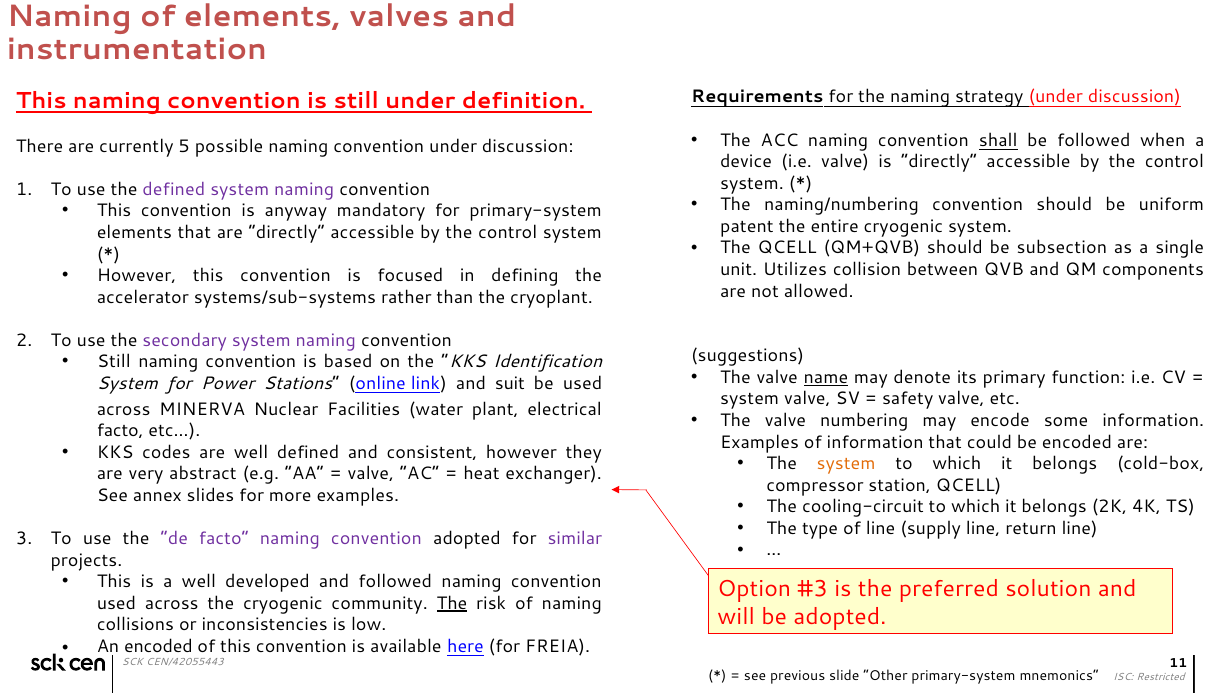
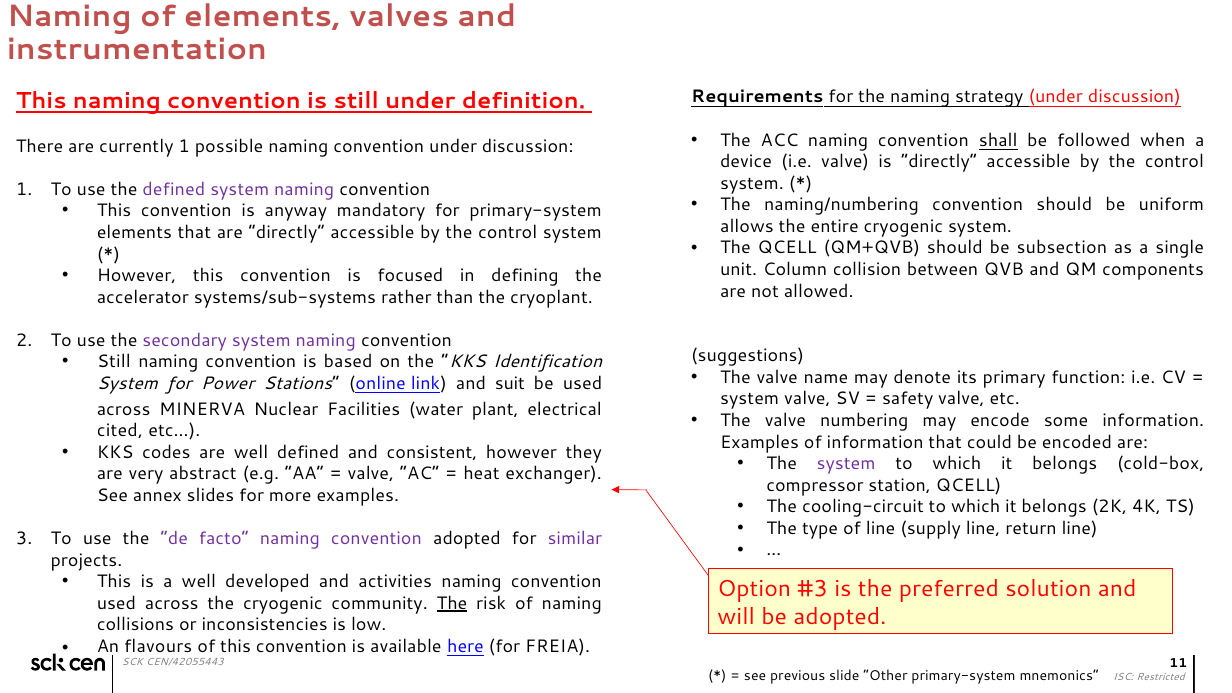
currently 5: 5 -> 1 (184, 146)
patent: patent -> allows (747, 226)
Utilizes: Utilizes -> Column (795, 270)
name underline: present -> none (826, 377)
facto: facto -> cited (120, 431)
system colour: orange -> purple (846, 464)
and followed: followed -> activities (395, 582)
An encoded: encoded -> flavours (158, 646)
